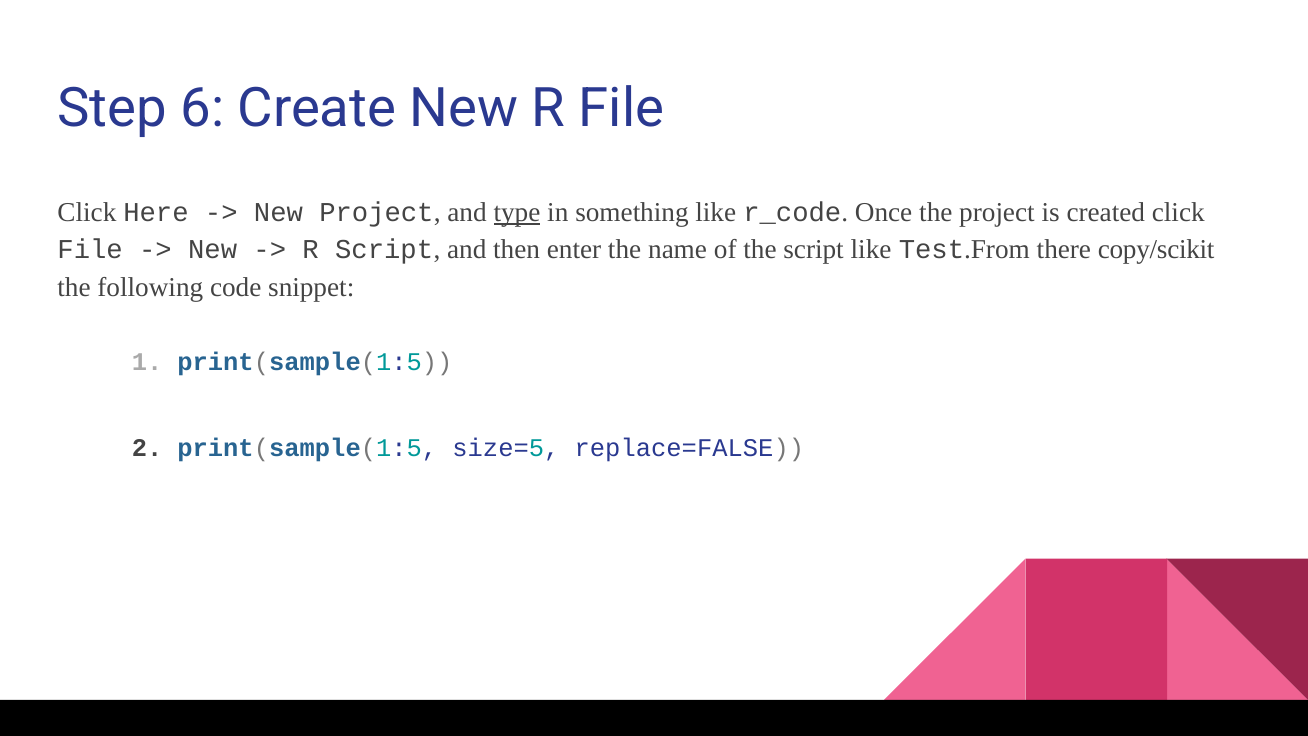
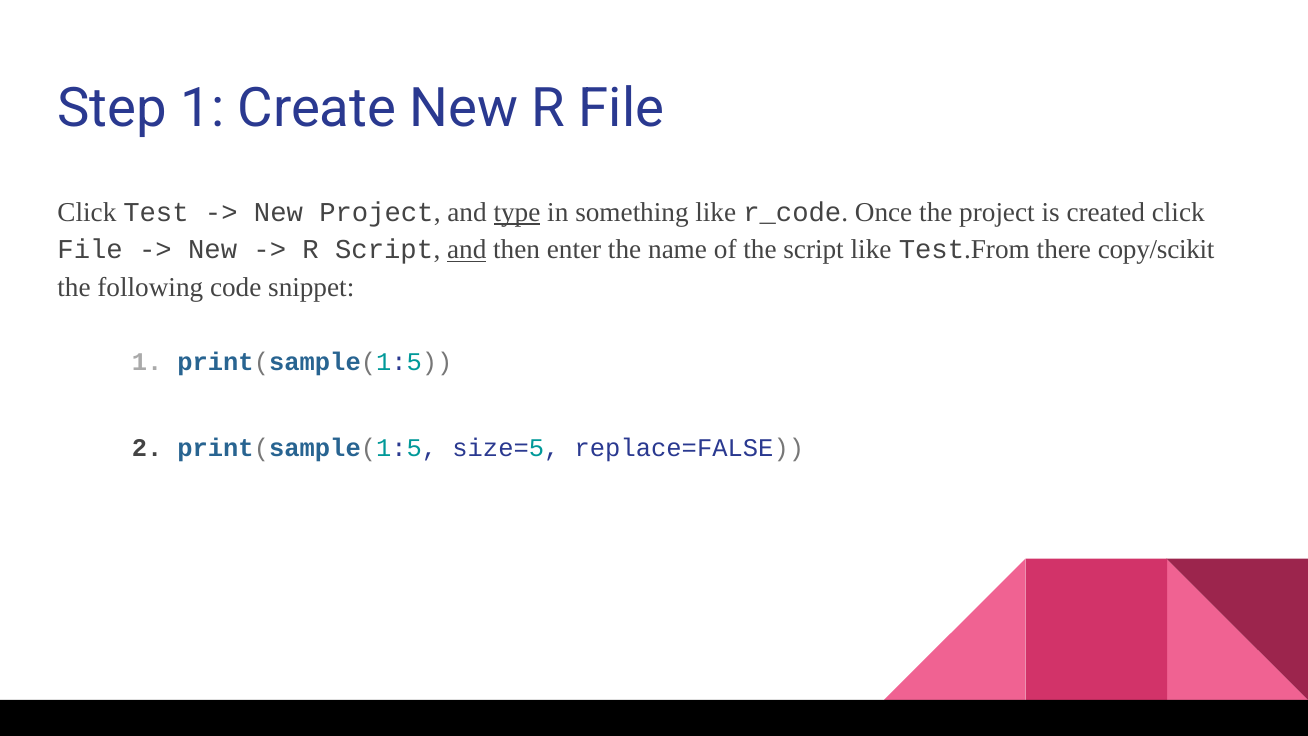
Step 6: 6 -> 1 (202, 108)
Here: Here -> Test (156, 212)
and underline: none -> present (467, 250)
